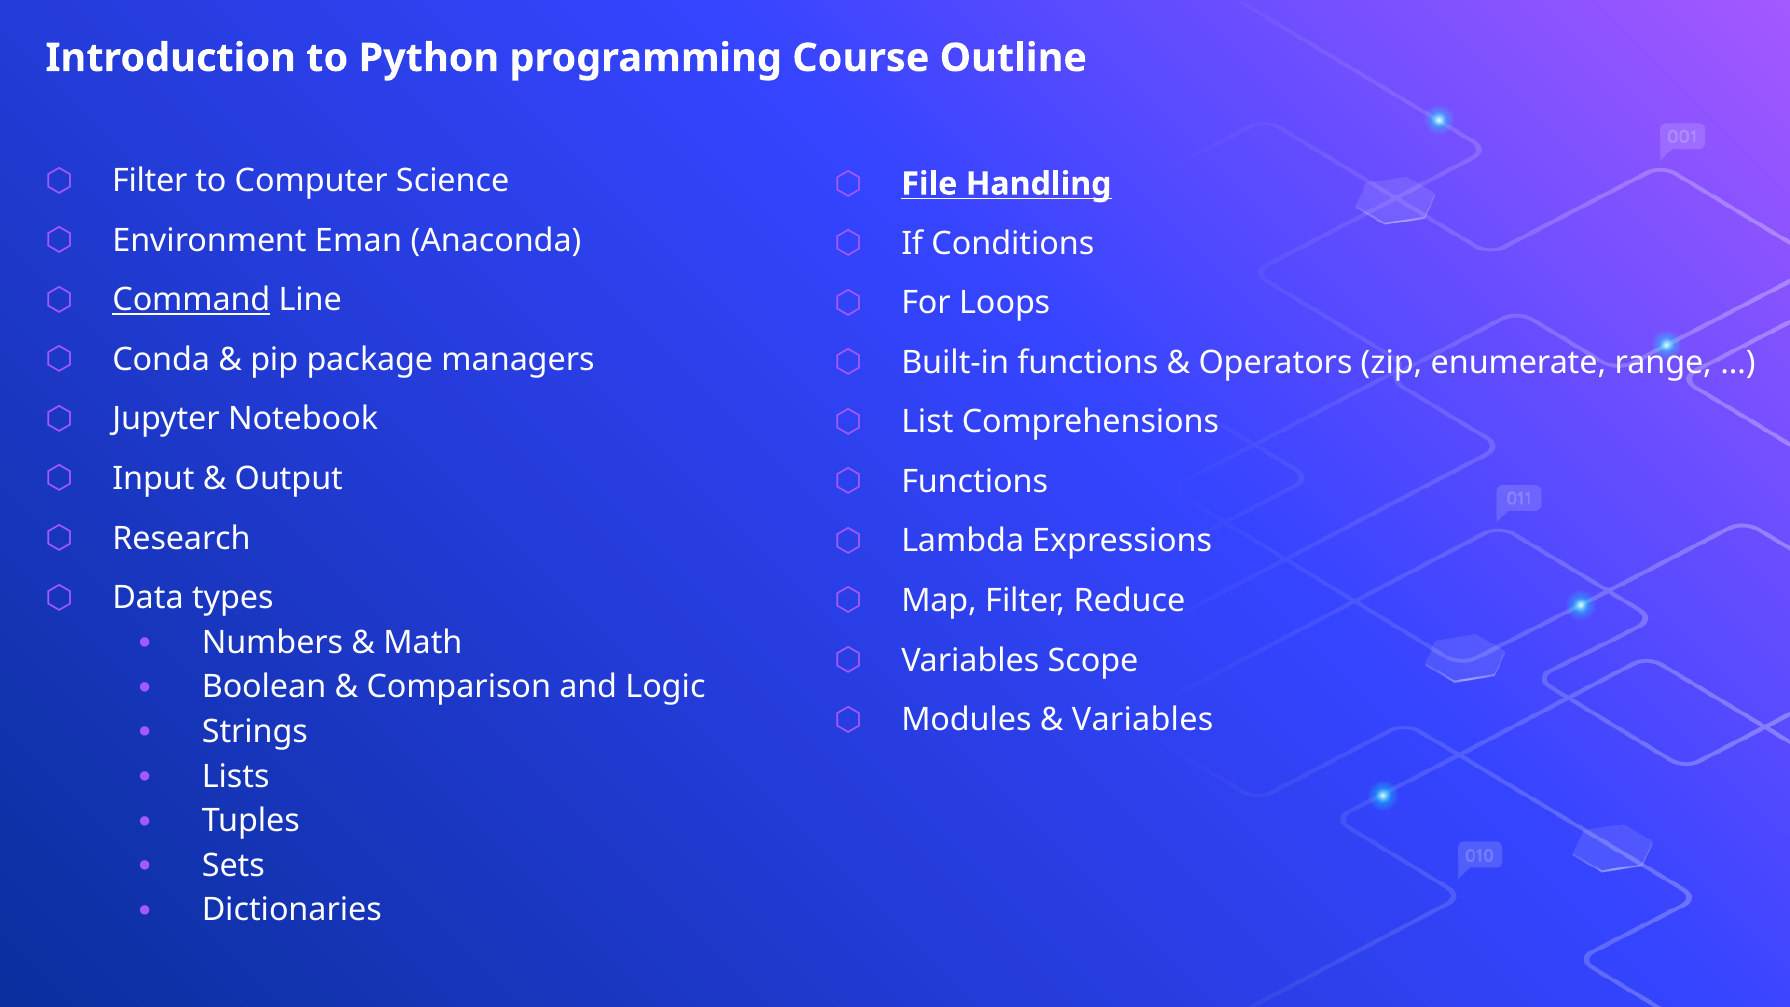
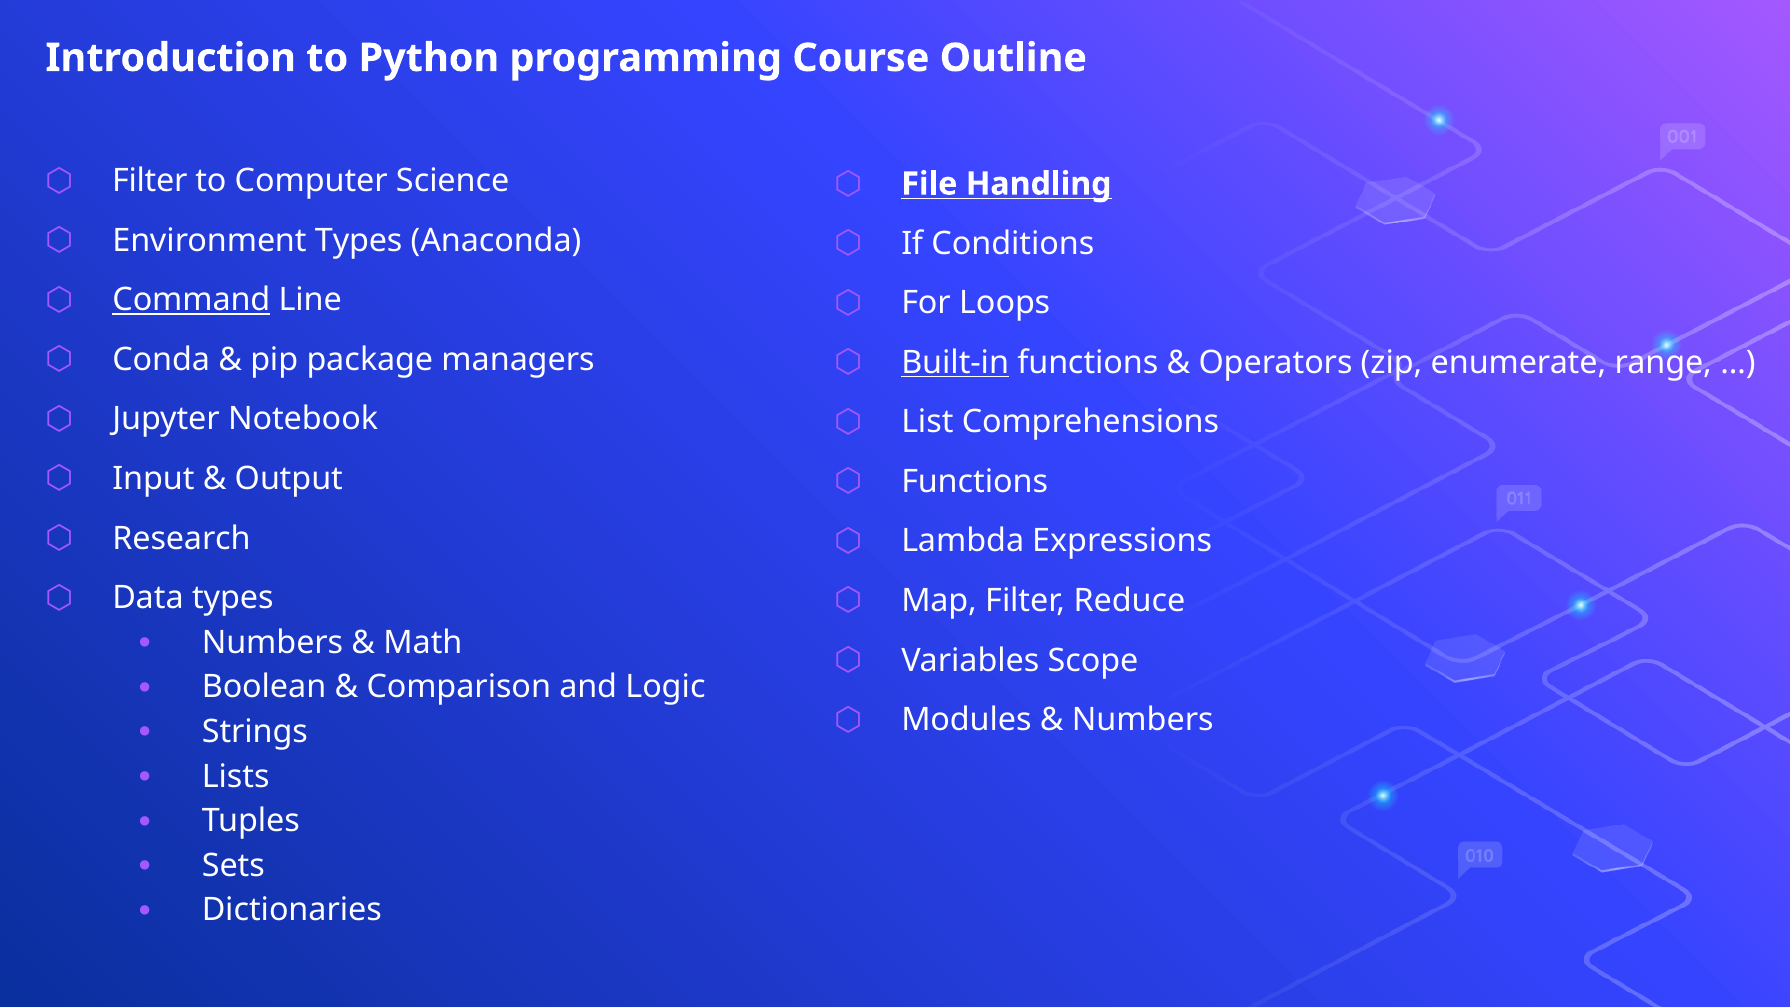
Environment Eman: Eman -> Types (359, 241)
Built-in underline: none -> present (955, 363)
Variables: Variables -> Numbers (1143, 720)
